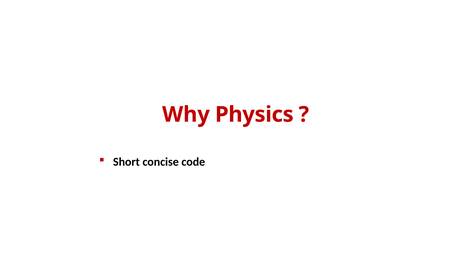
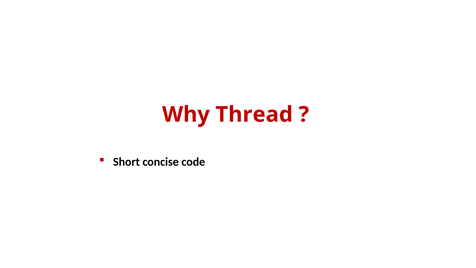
Physics: Physics -> Thread (254, 114)
